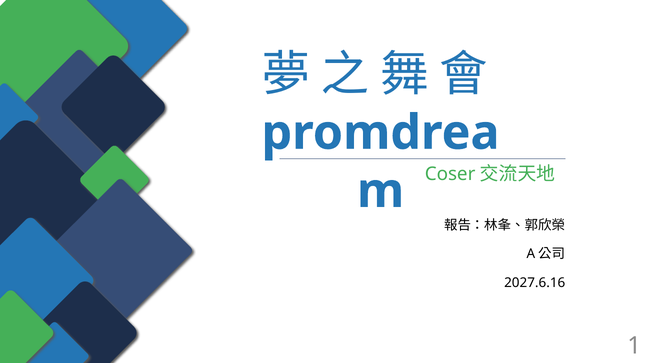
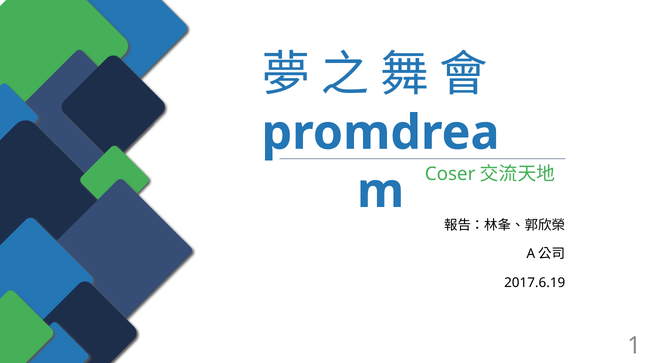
2027.6.16: 2027.6.16 -> 2017.6.19 (535, 283)
